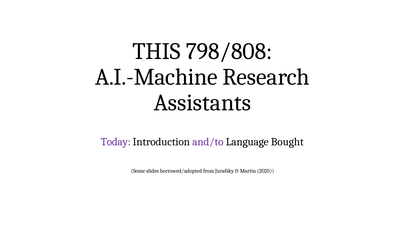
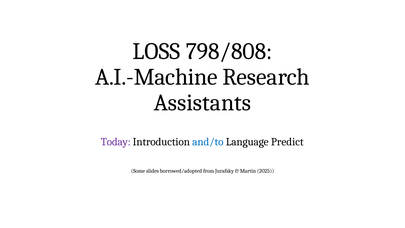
THIS: THIS -> LOSS (156, 51)
and/to colour: purple -> blue (208, 142)
Bought: Bought -> Predict (287, 142)
